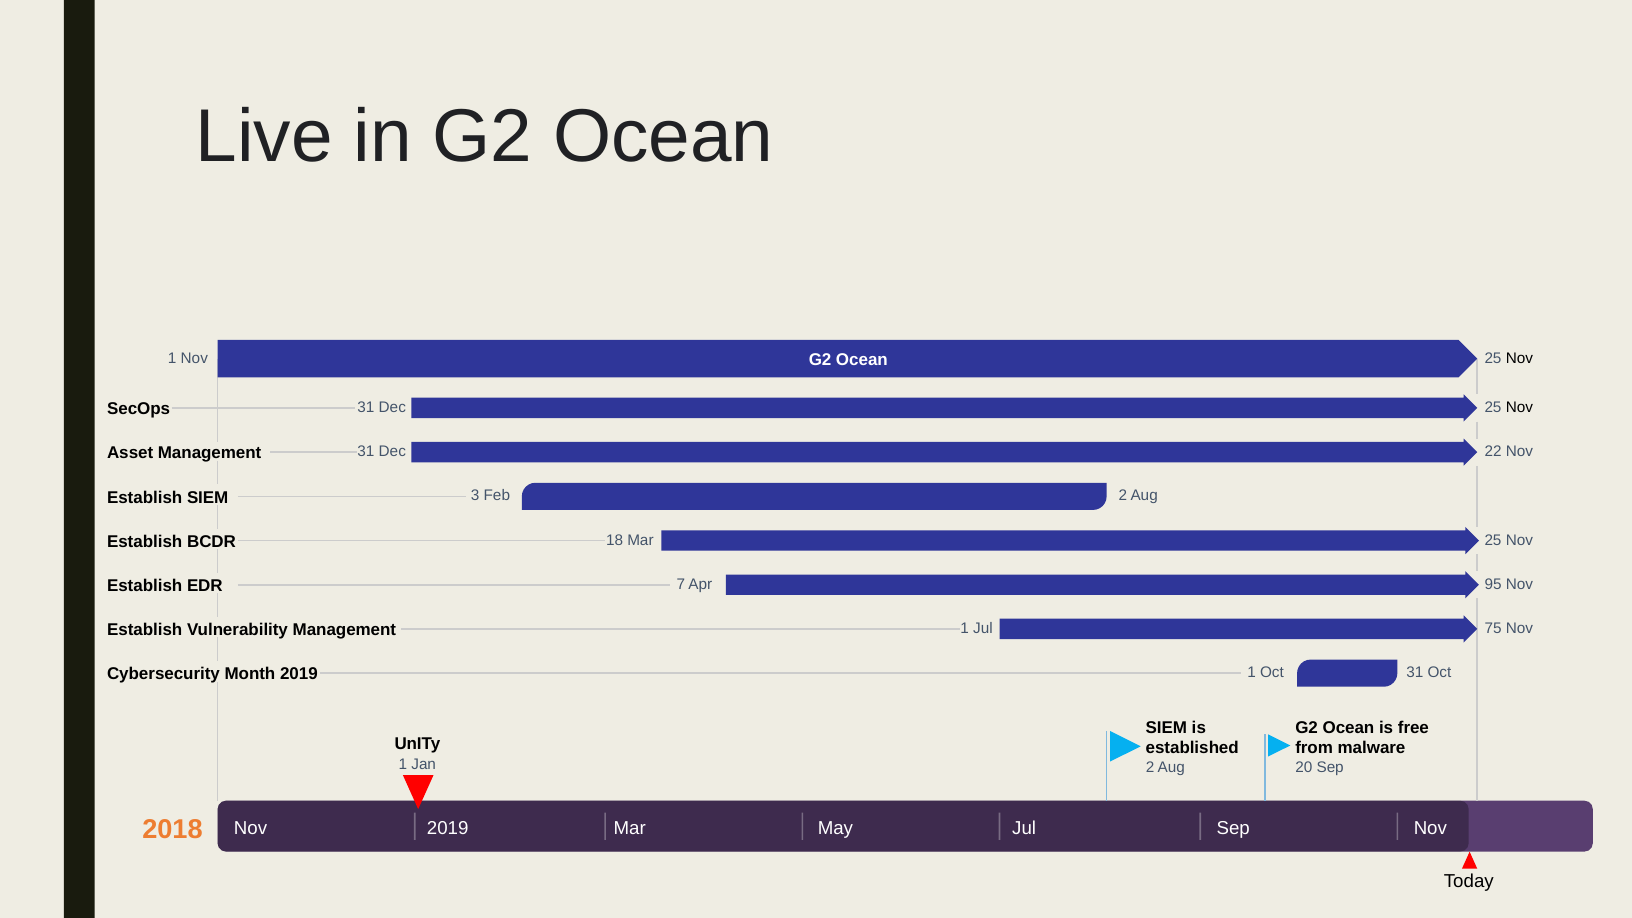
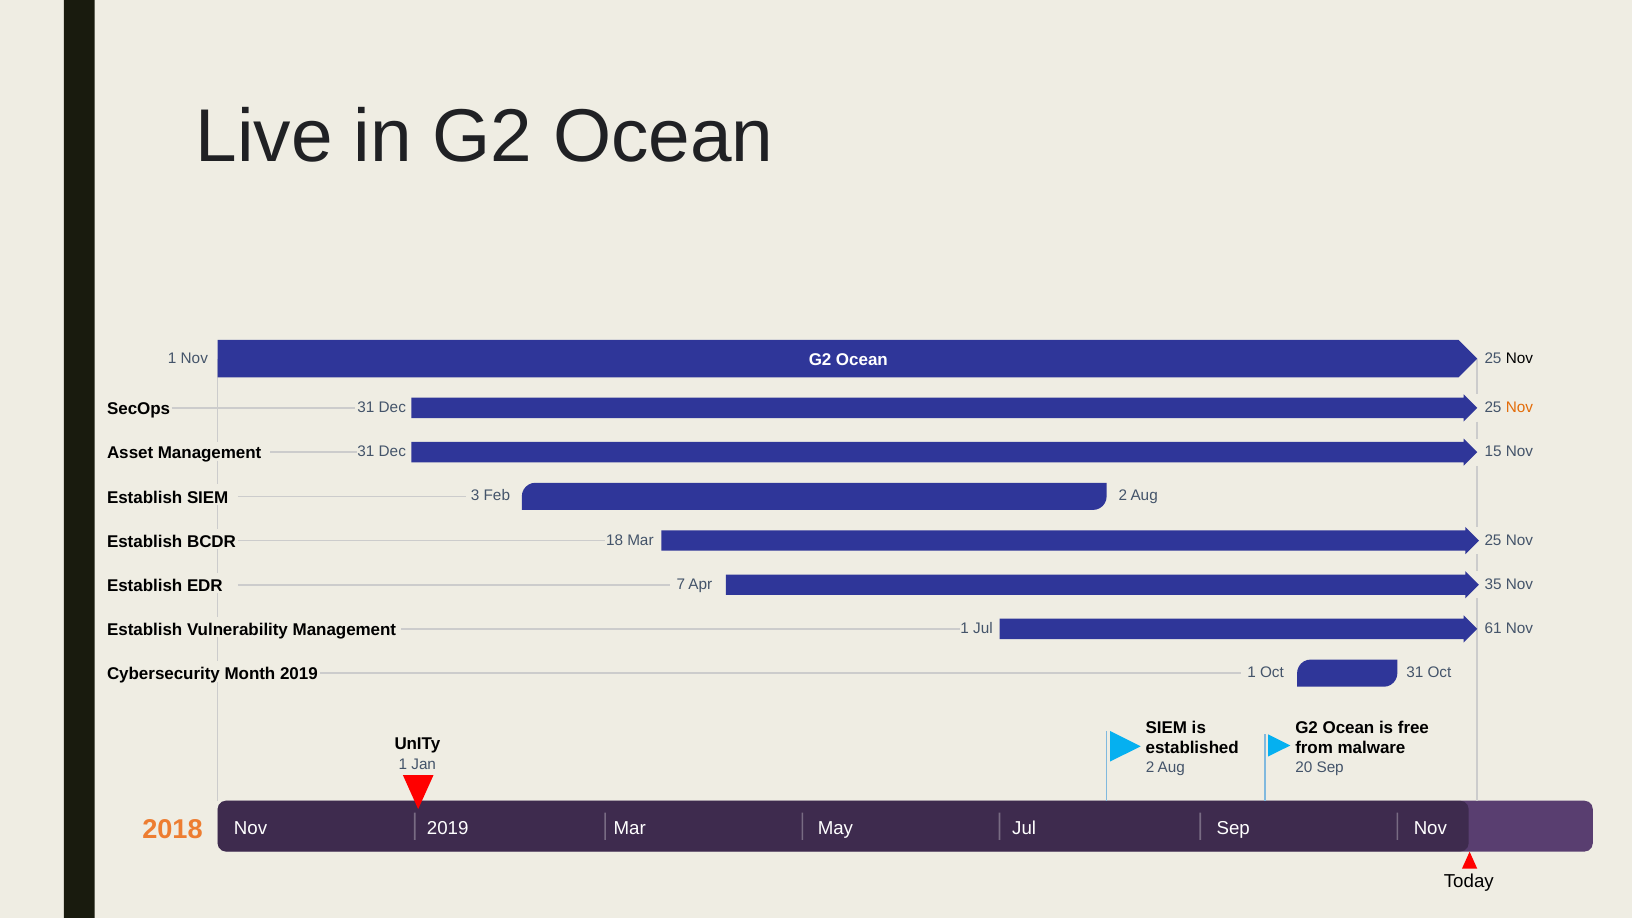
Nov colour: black -> orange (1519, 407)
22: 22 -> 15 (1493, 452)
95: 95 -> 35 (1493, 584)
75: 75 -> 61 (1493, 628)
